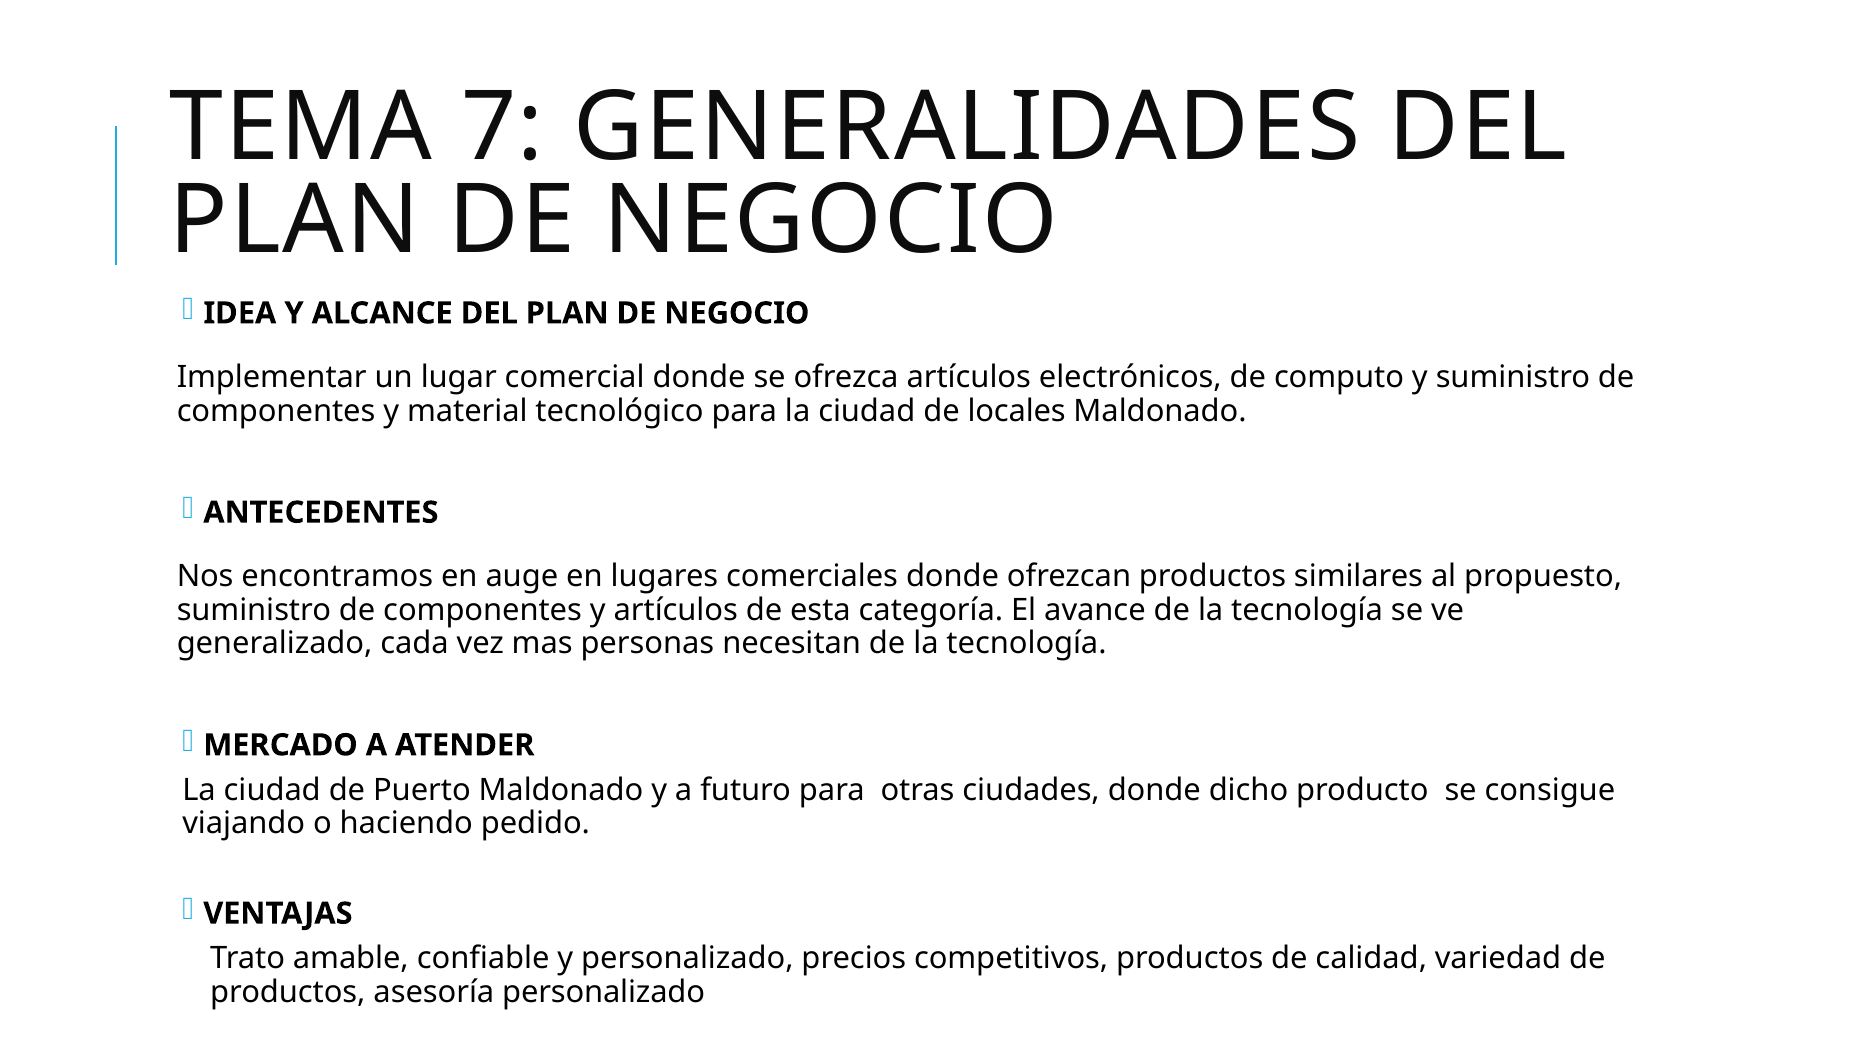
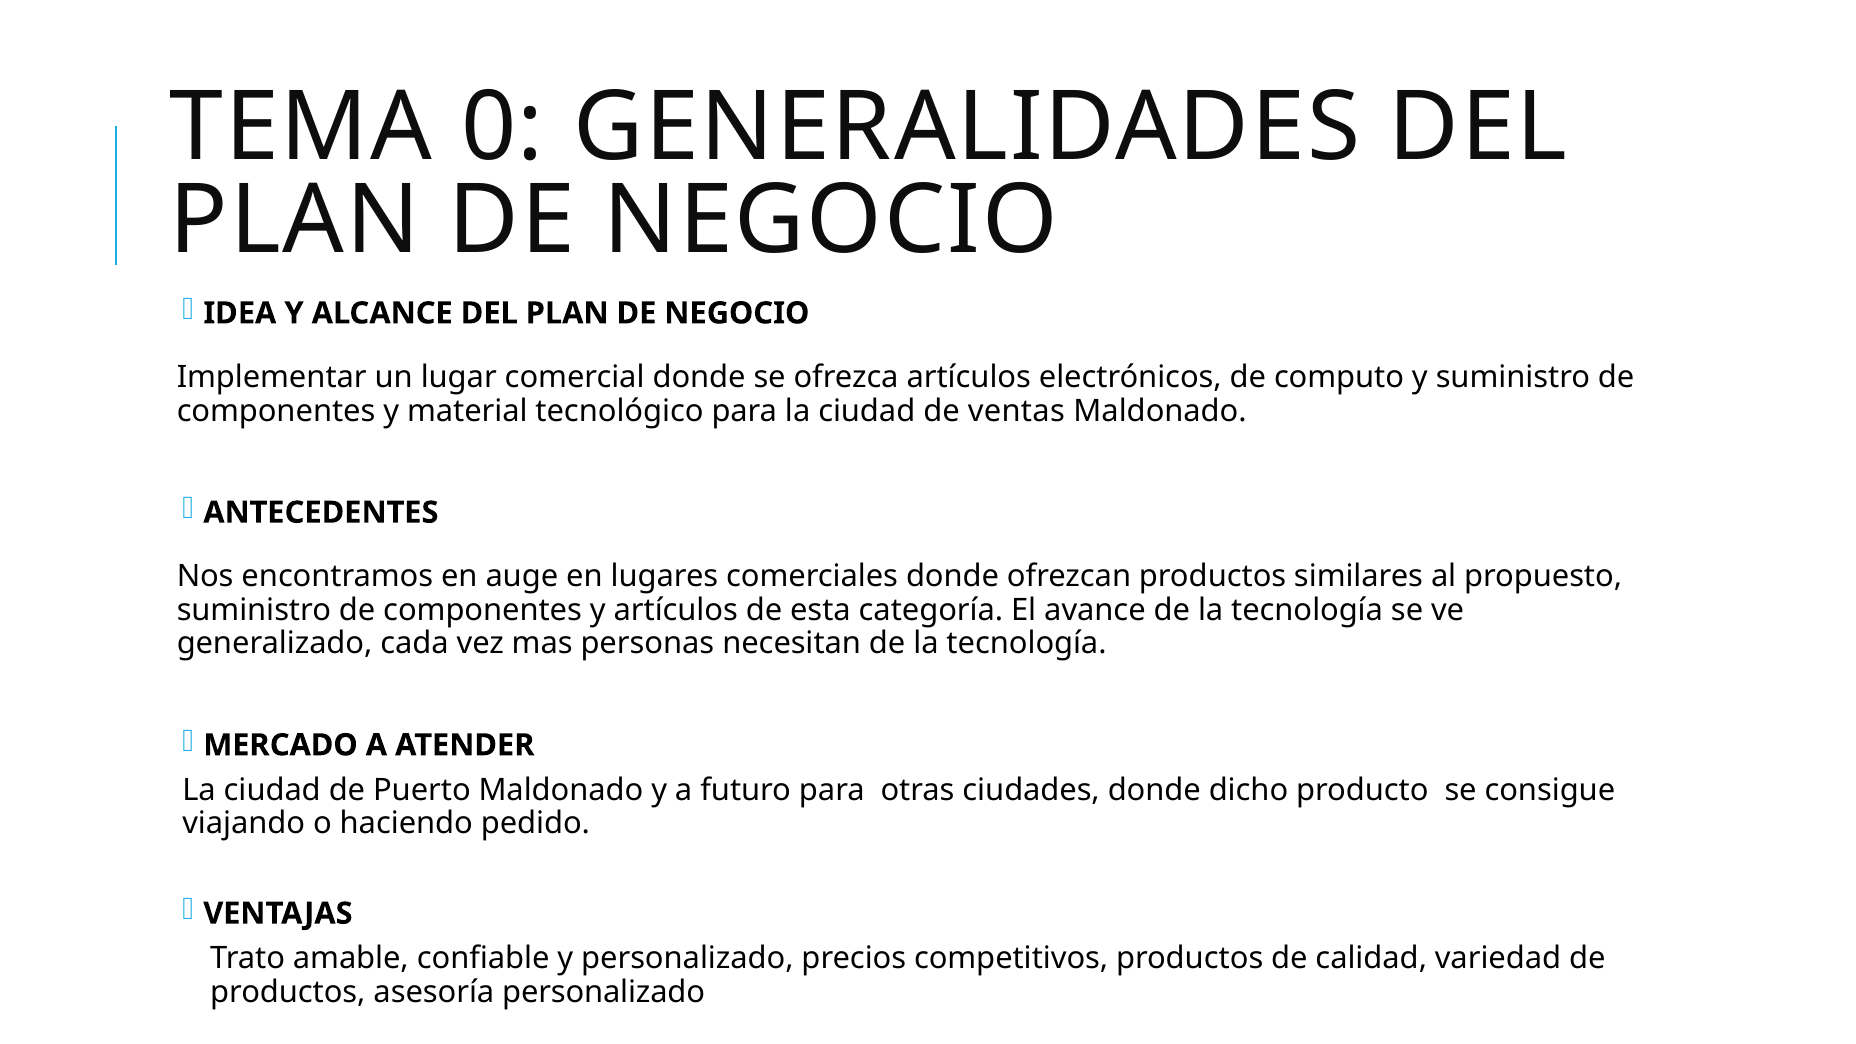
7: 7 -> 0 (502, 128)
locales: locales -> ventas (1016, 411)
